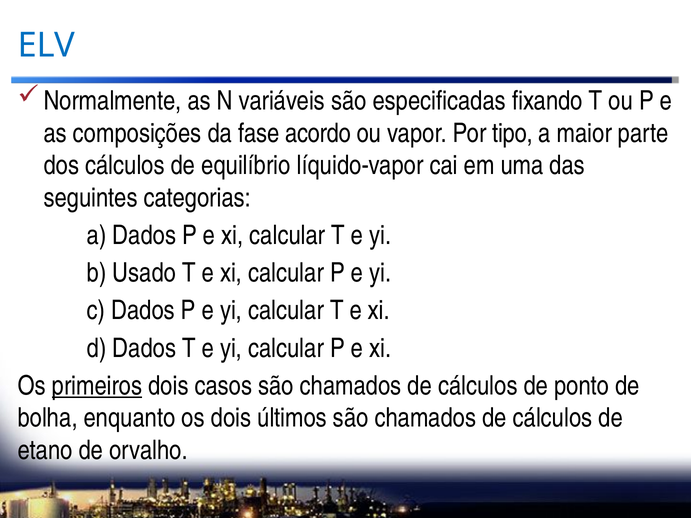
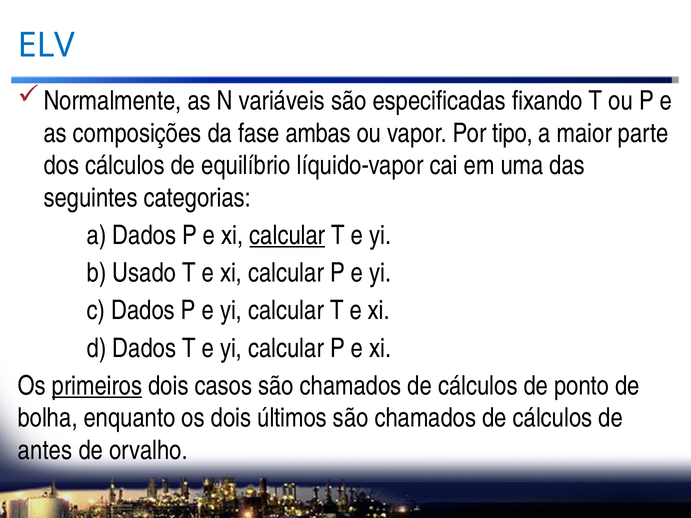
acordo: acordo -> ambas (318, 133)
calcular underline: none -> present (287, 235)
etano: etano -> antes (45, 451)
